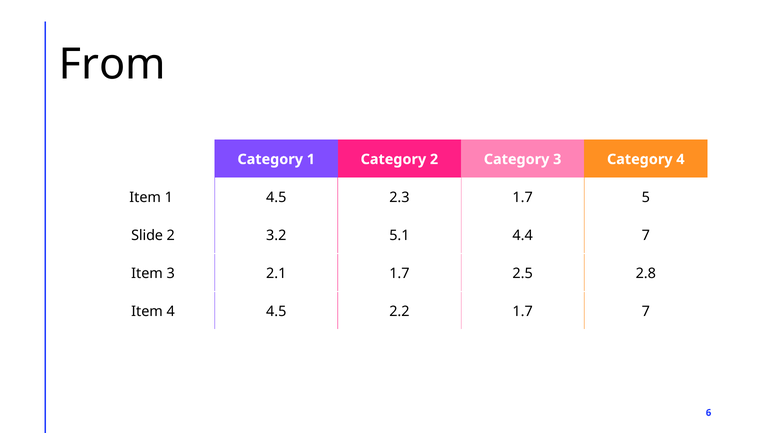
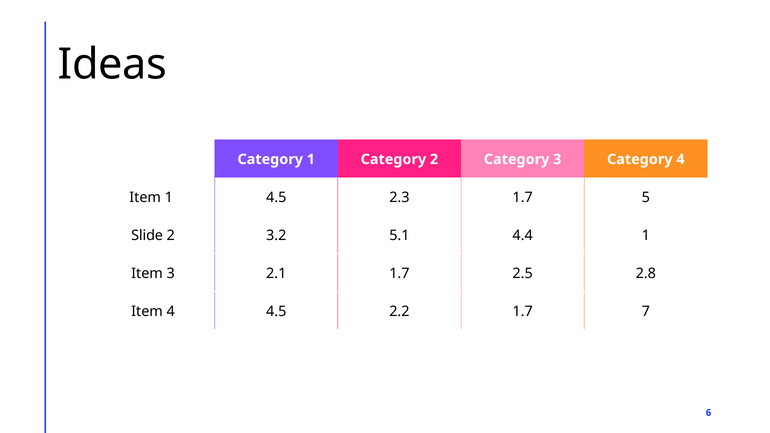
From: From -> Ideas (112, 65)
4.4 7: 7 -> 1 (646, 235)
